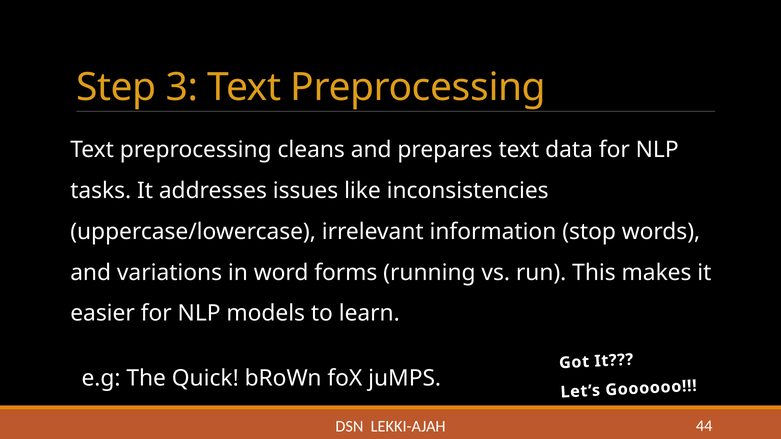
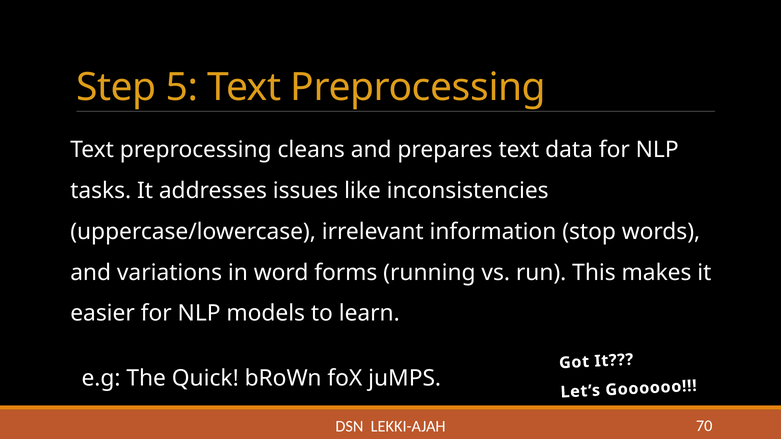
3: 3 -> 5 (182, 87)
44: 44 -> 70 (704, 426)
